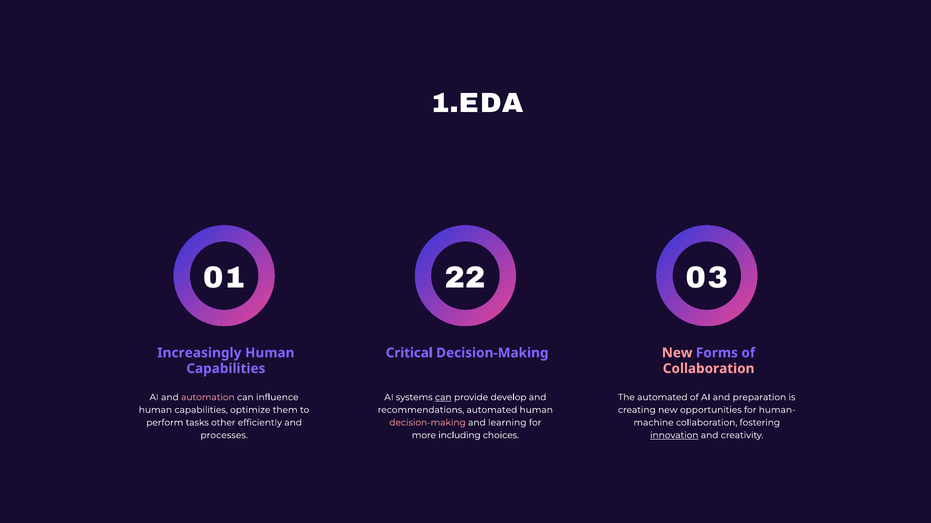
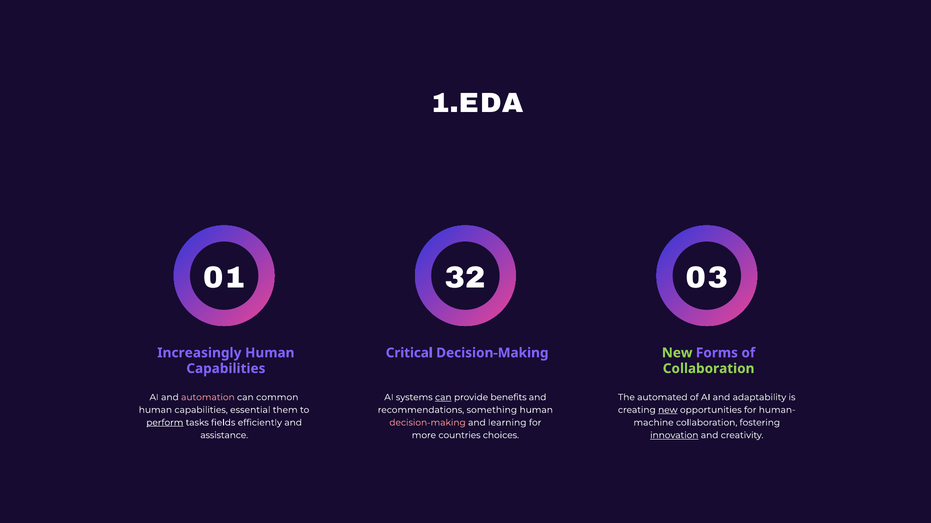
22: 22 -> 32 (465, 278)
New colour: pink -> light green (677, 353)
Collaboration colour: pink -> light green (709, 369)
influence: influence -> common (277, 398)
develop: develop -> benefits (509, 398)
preparation: preparation -> adaptability (759, 398)
optimize: optimize -> essential (250, 410)
recommendations automated: automated -> something (492, 410)
new underline: none -> present (668, 410)
perform underline: none -> present (165, 423)
other: other -> fields (223, 423)
processes: processes -> assistance (224, 436)
including: including -> countries (459, 436)
